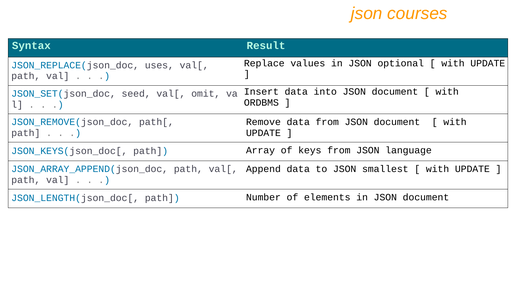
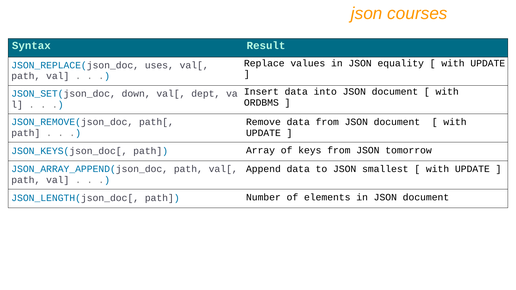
optional: optional -> equality (401, 63)
seed: seed -> down (136, 94)
omit: omit -> dept (206, 94)
language: language -> tomorrow (409, 150)
